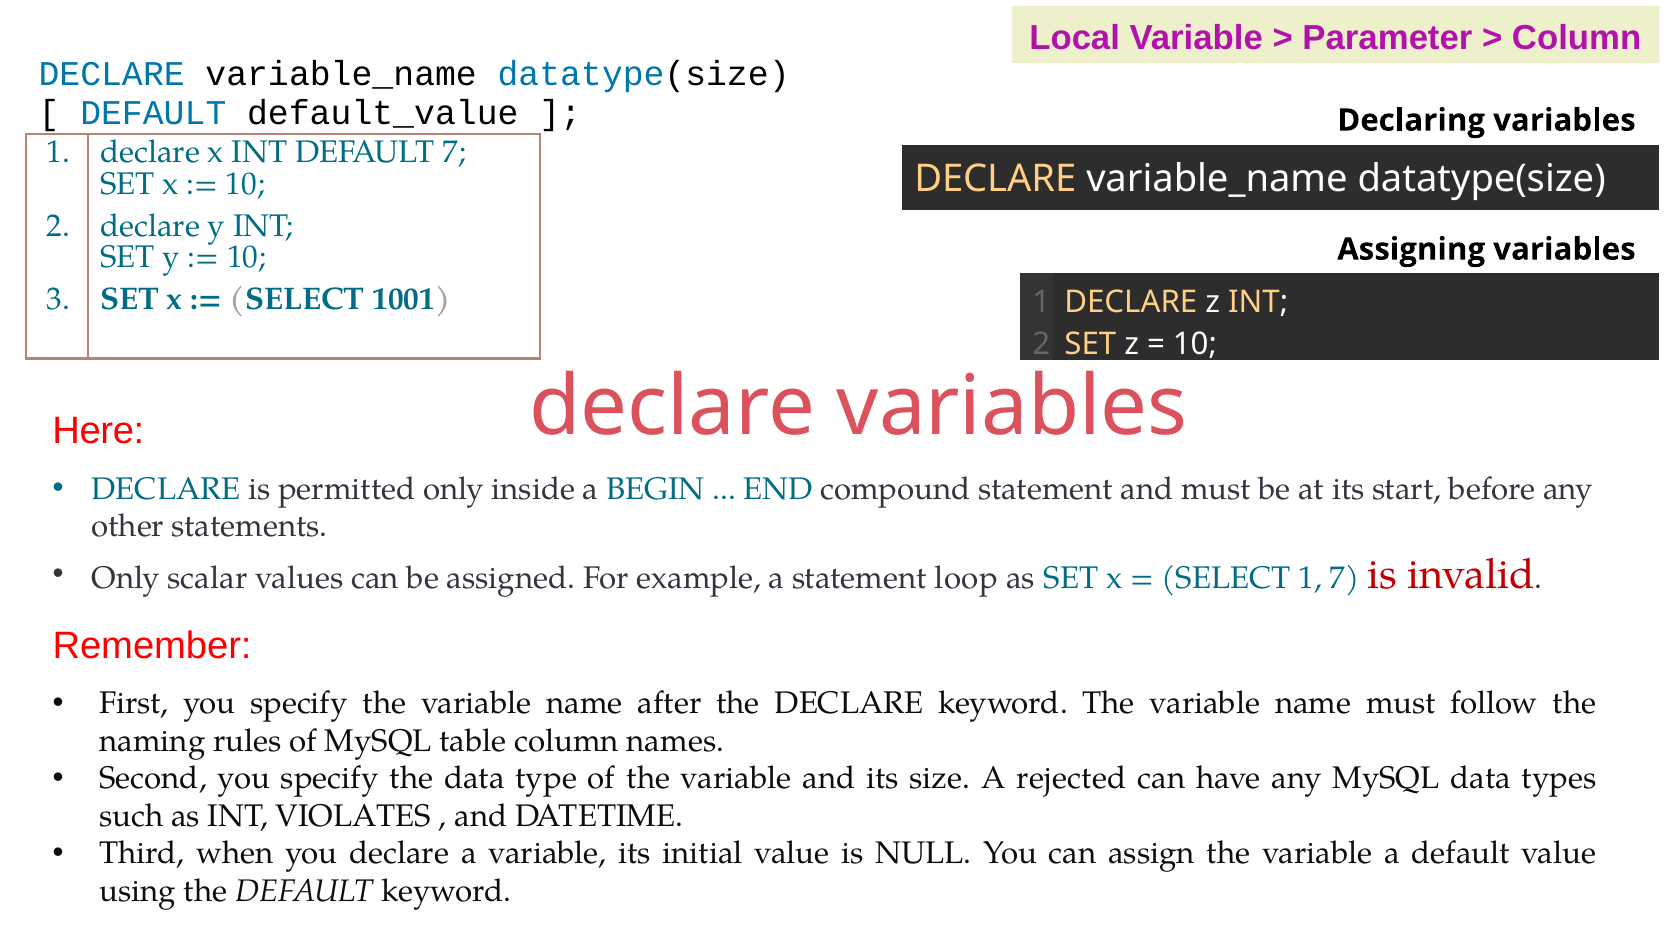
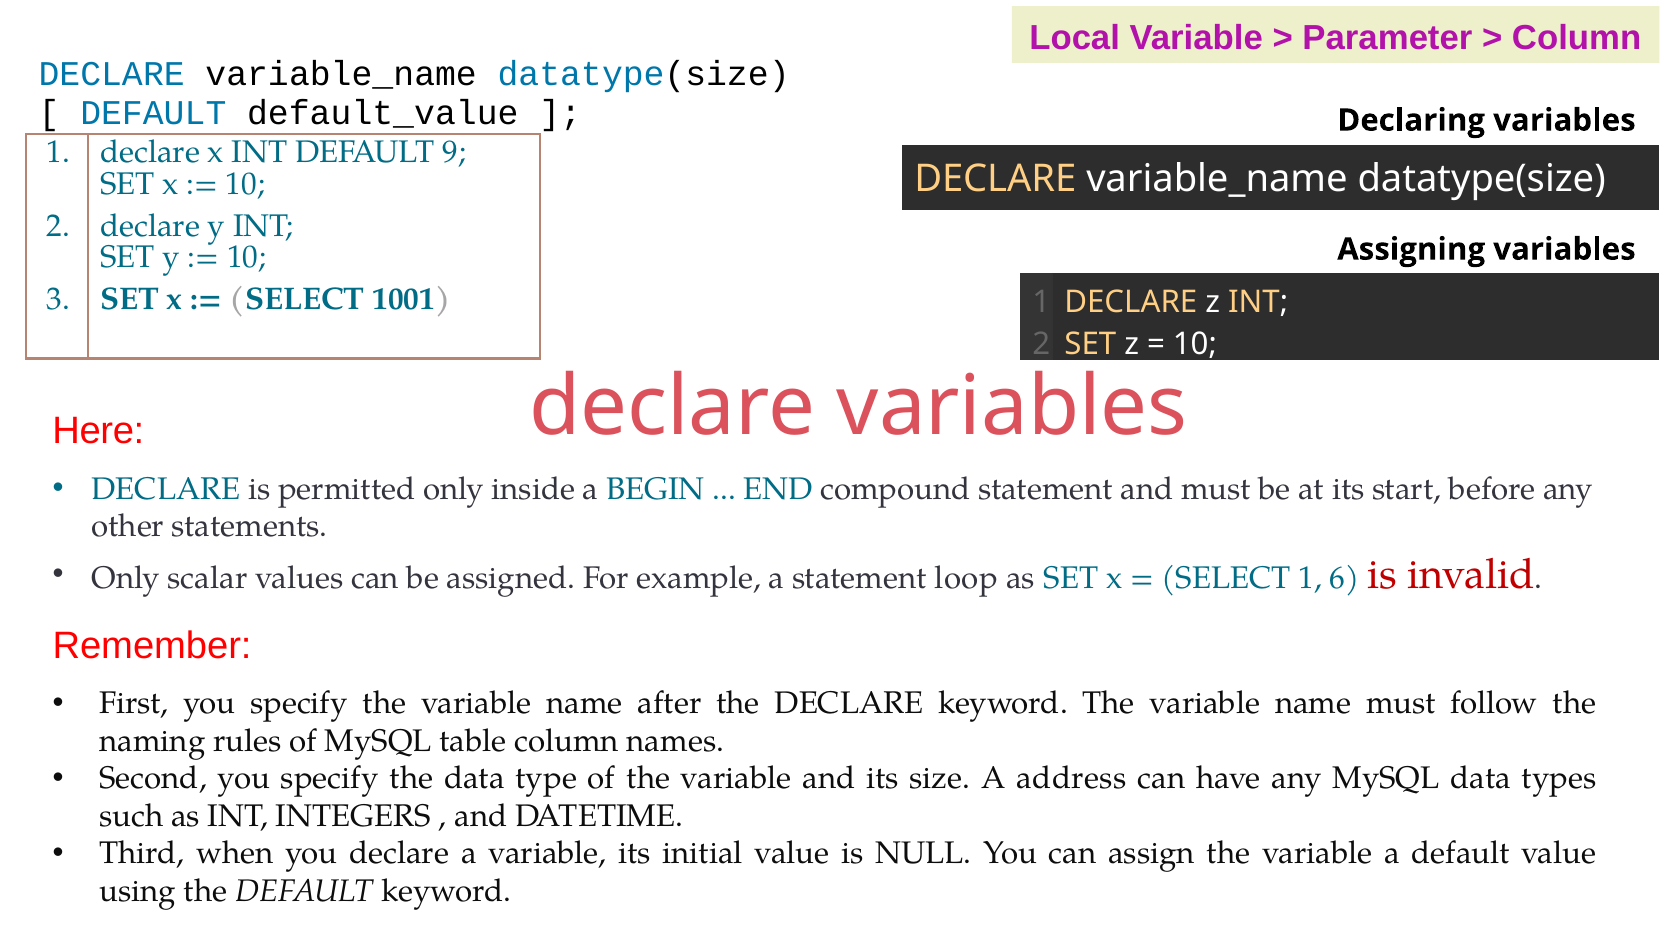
DEFAULT 7: 7 -> 9 (454, 153)
1 7: 7 -> 6 (1345, 579)
rejected: rejected -> address (1072, 779)
VIOLATES: VIOLATES -> INTEGERS (354, 816)
